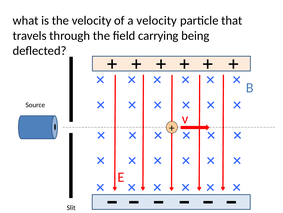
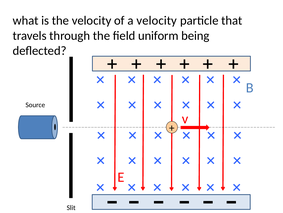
carrying: carrying -> uniform (158, 36)
